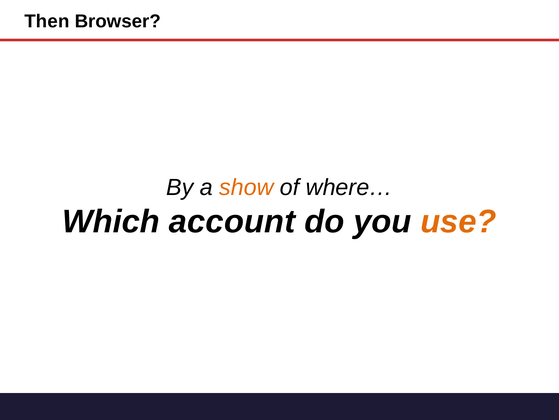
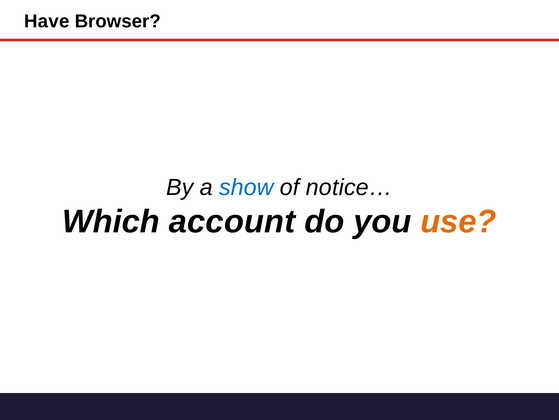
Then: Then -> Have (47, 21)
show colour: orange -> blue (246, 187)
where…: where… -> notice… (349, 187)
